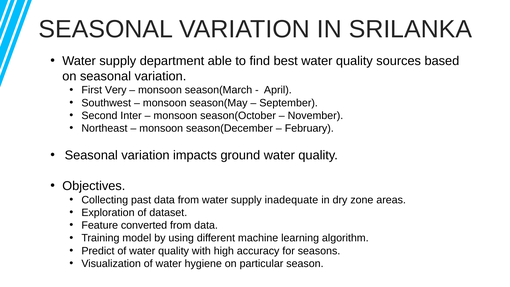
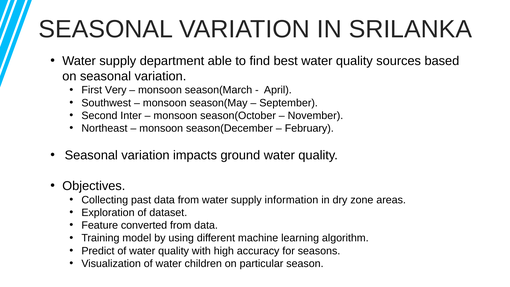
inadequate: inadequate -> information (291, 200)
hygiene: hygiene -> children (203, 264)
